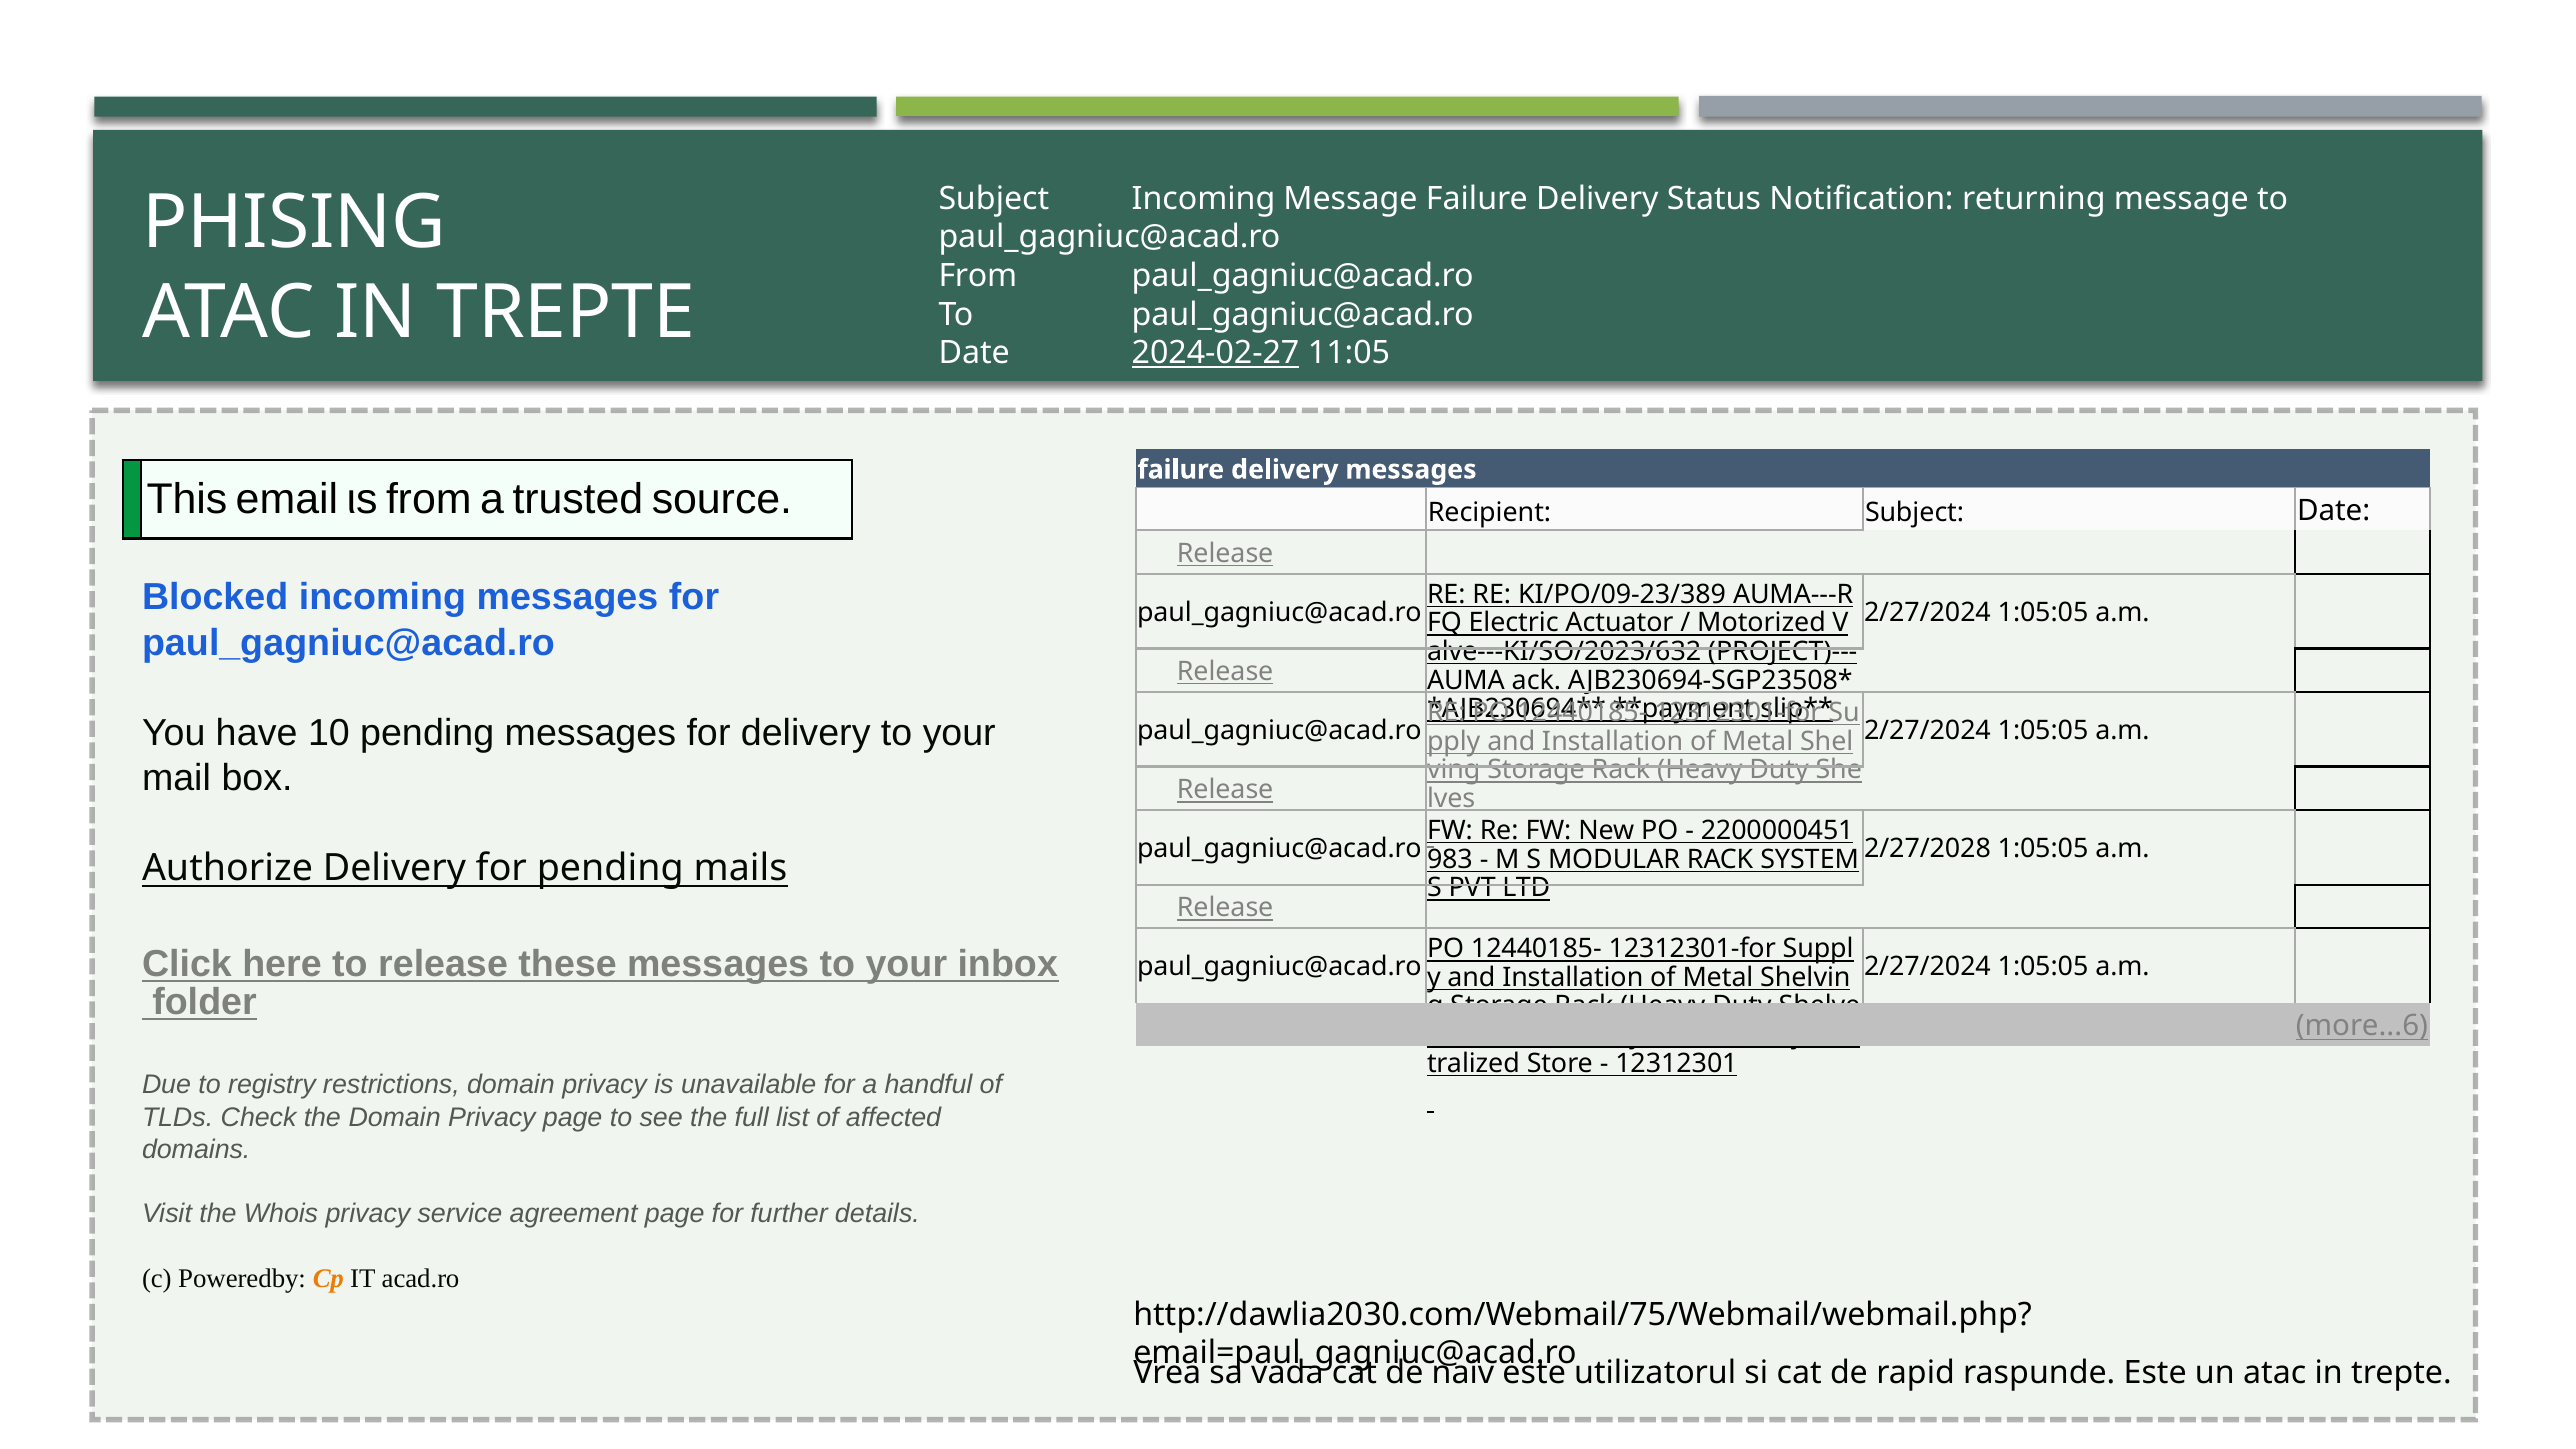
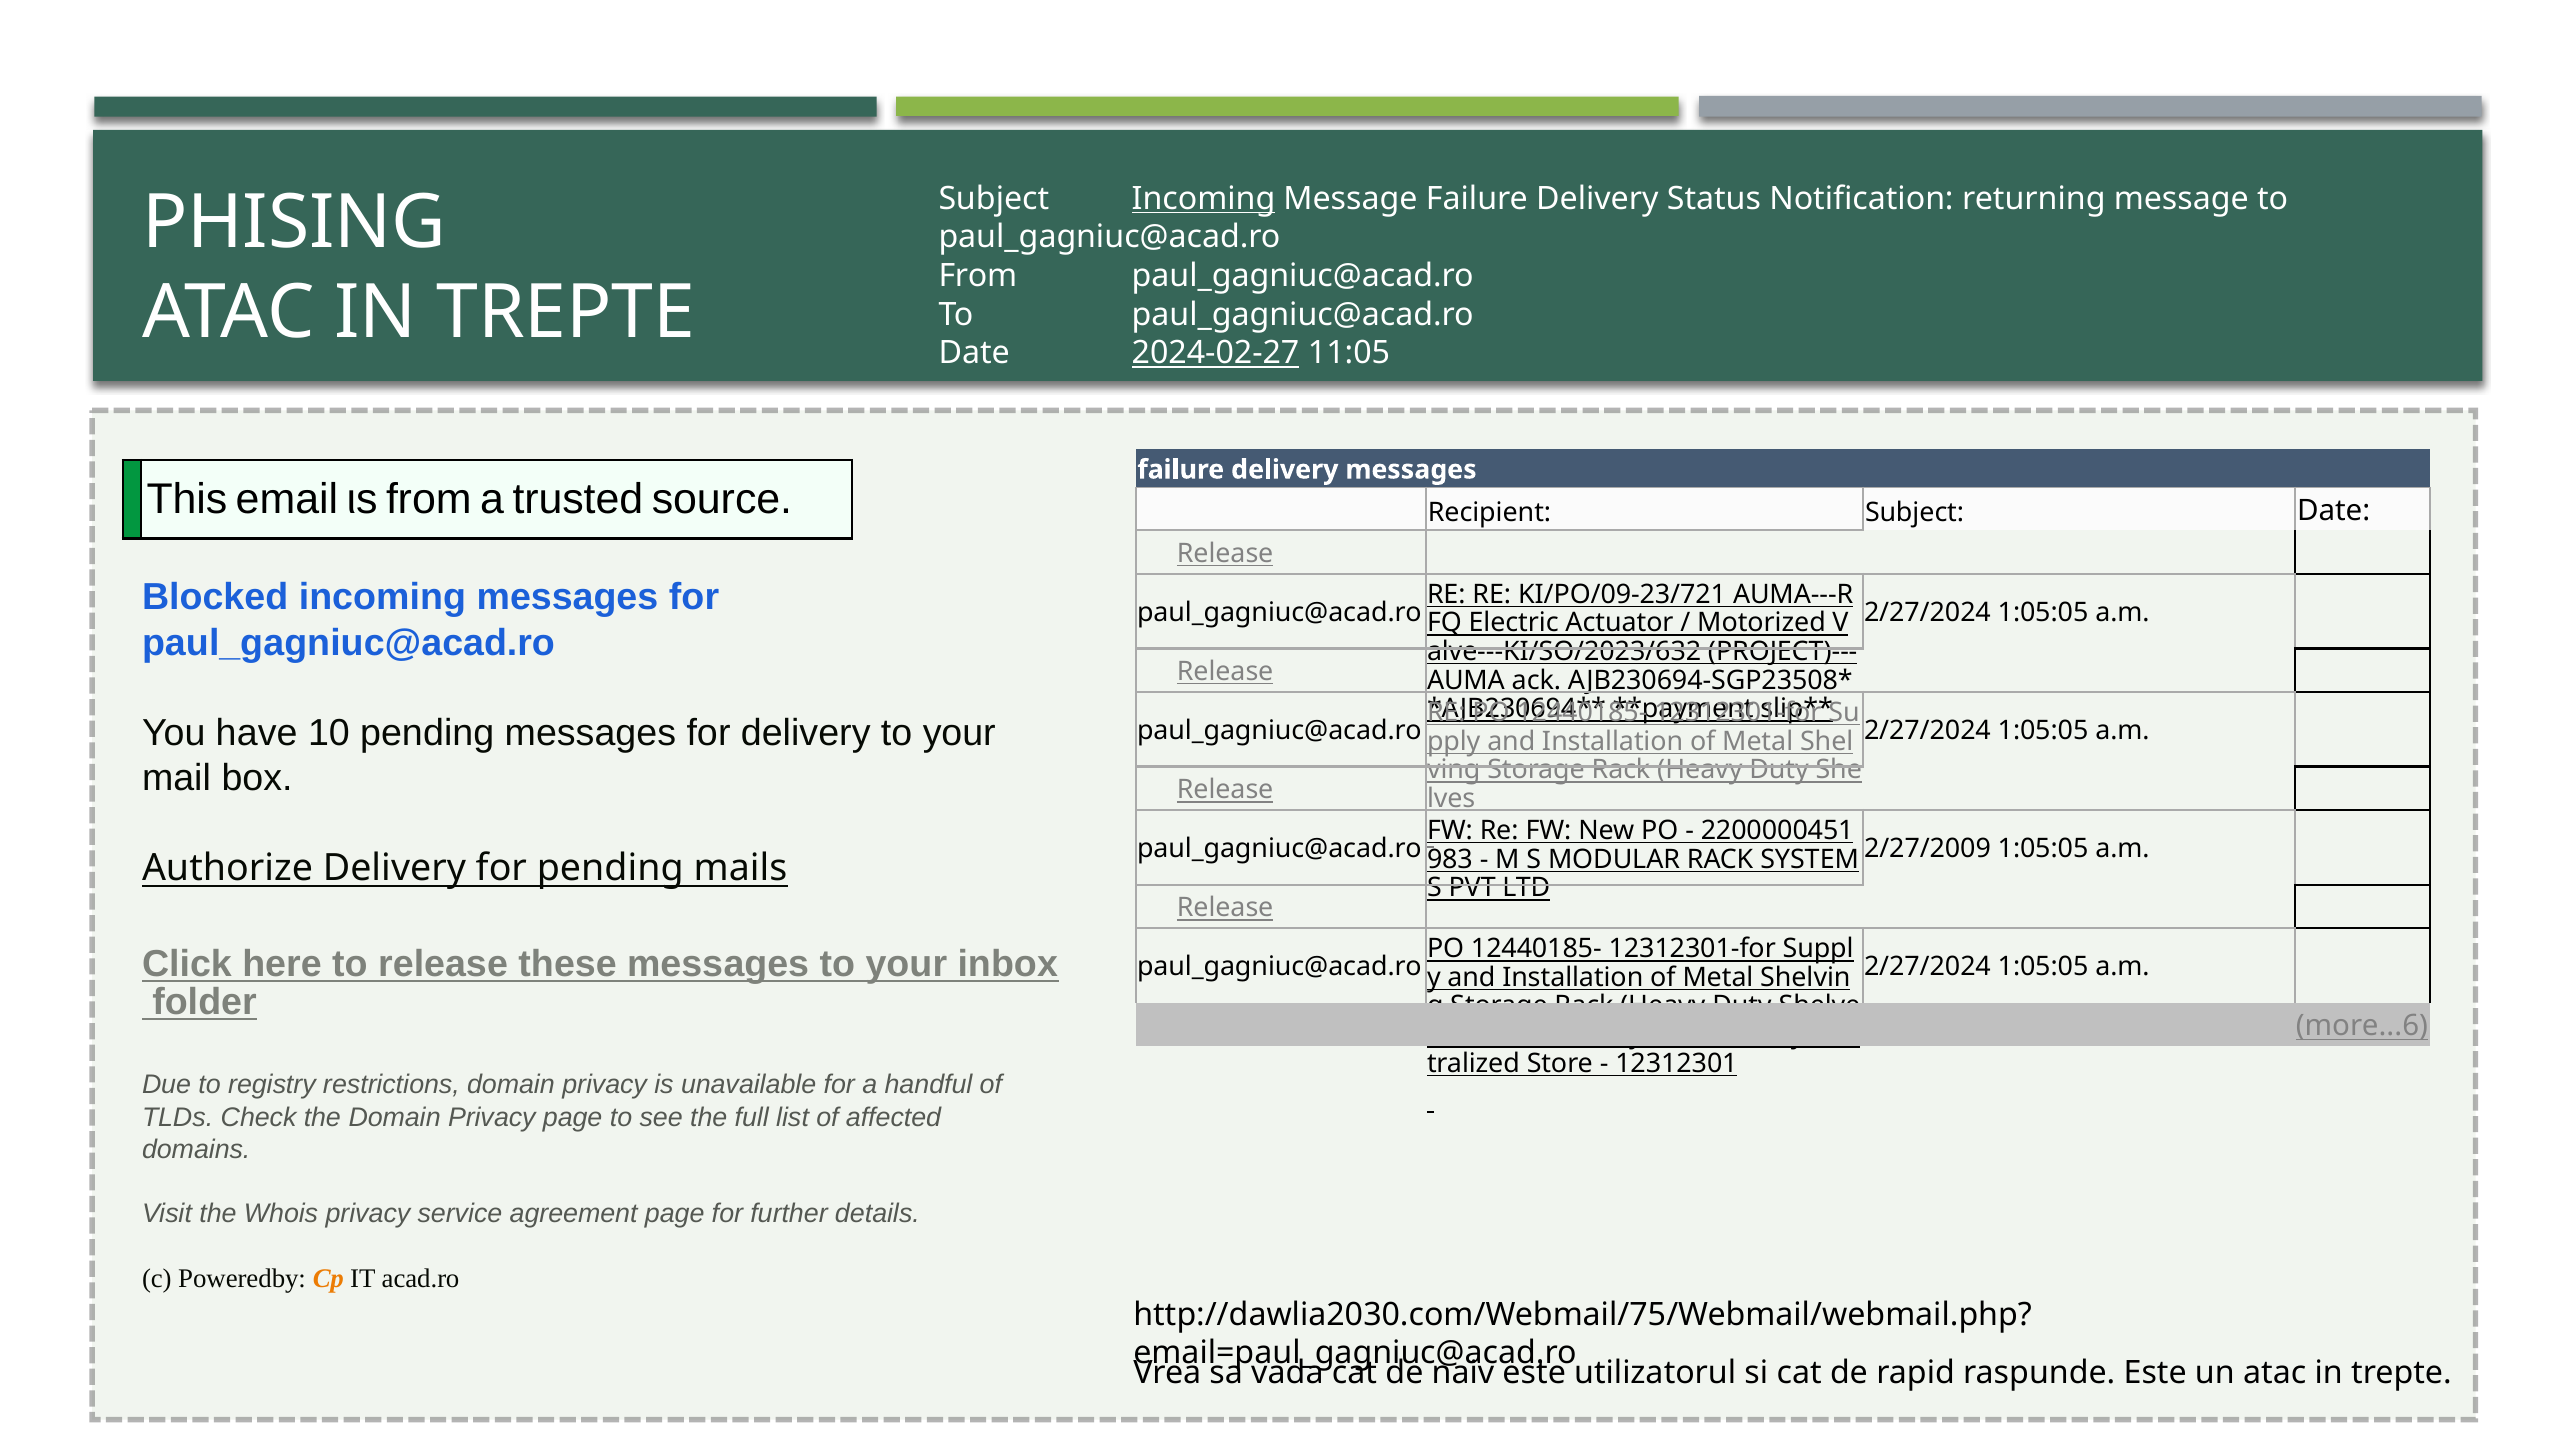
Incoming underline: none -> present (1204, 199)
KI/PO/09-23/389: KI/PO/09-23/389 -> KI/PO/09-23/721 (1622, 594)
2/27/2028: 2/27/2028 -> 2/27/2009 (1927, 849)
